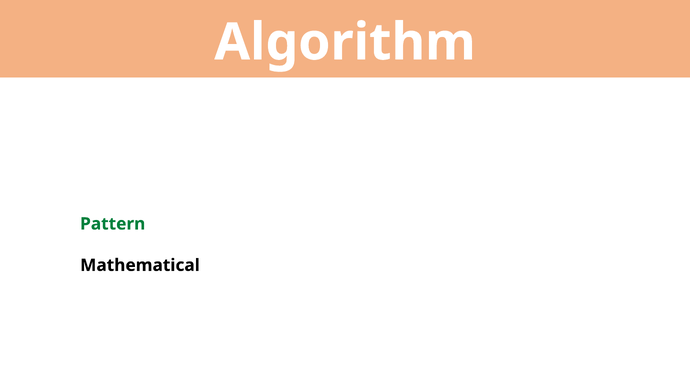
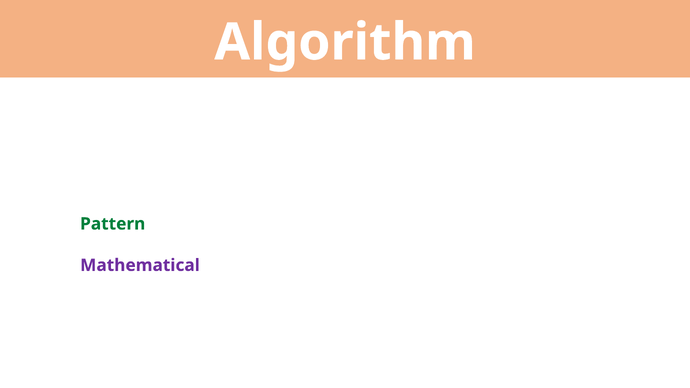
Mathematical colour: black -> purple (140, 265)
